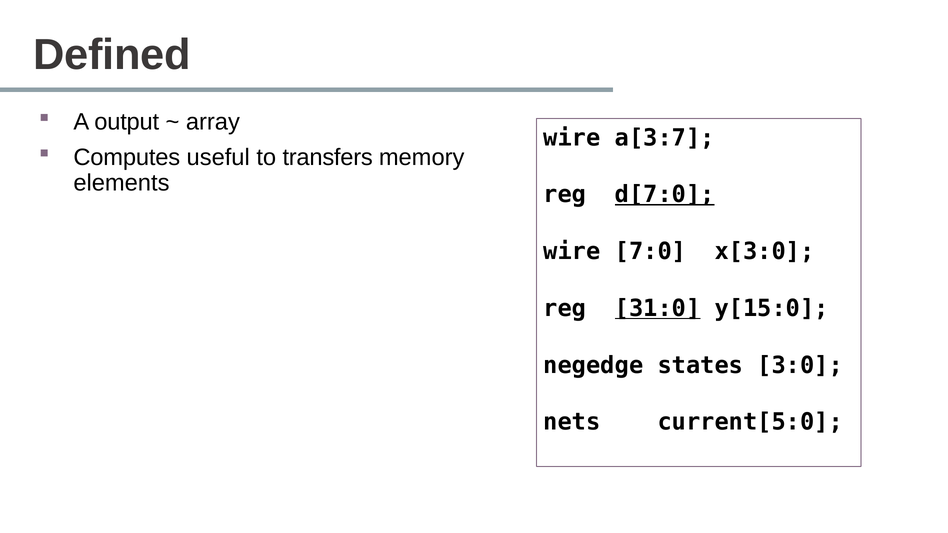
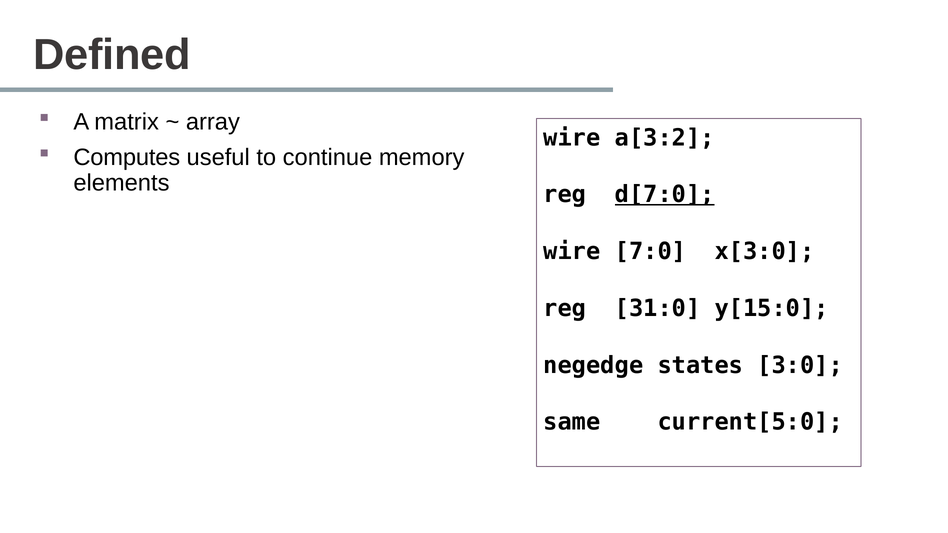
output: output -> matrix (127, 122)
a[3:7: a[3:7 -> a[3:2 (665, 138)
transfers: transfers -> continue (328, 157)
31:0 underline: present -> none (658, 308)
nets: nets -> same (572, 422)
